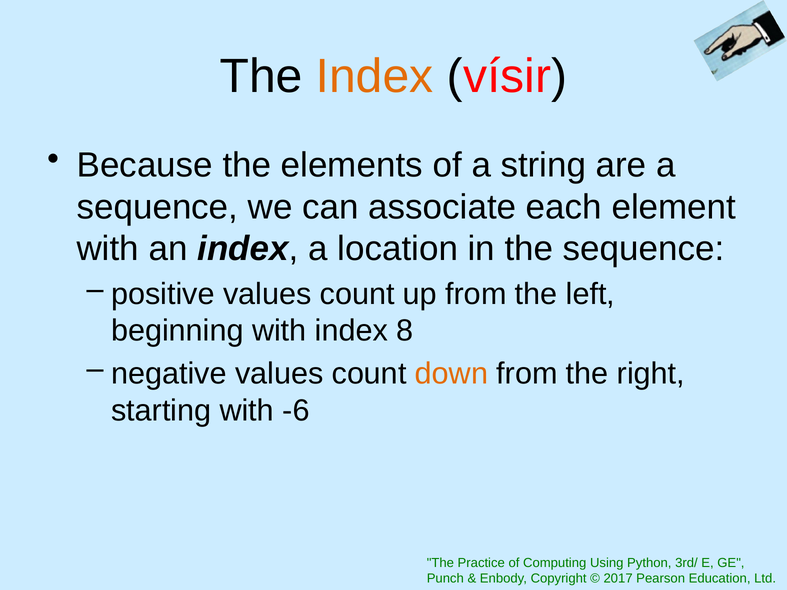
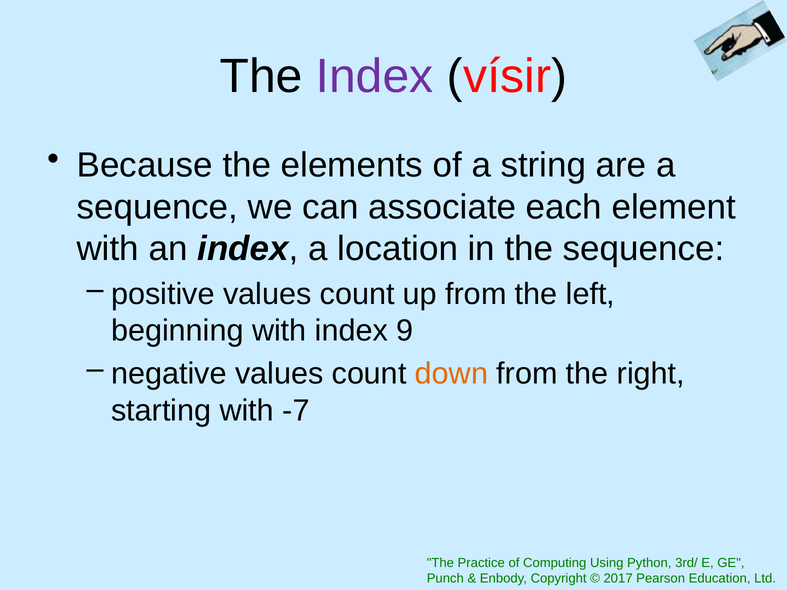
Index colour: orange -> purple (375, 76)
8: 8 -> 9 (405, 331)
-6: -6 -> -7 (296, 411)
